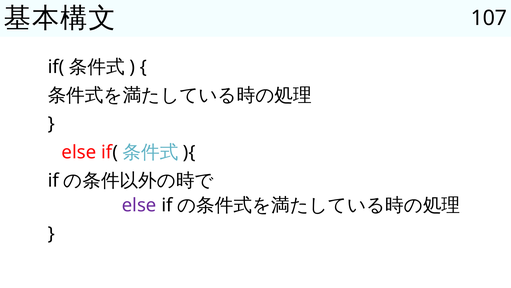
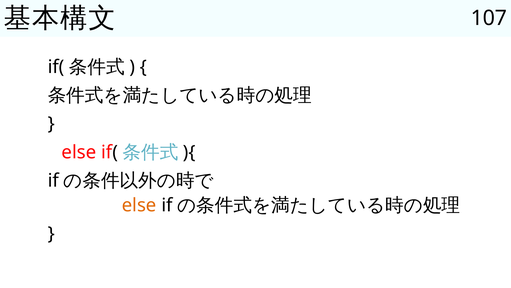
else colour: purple -> orange (139, 205)
